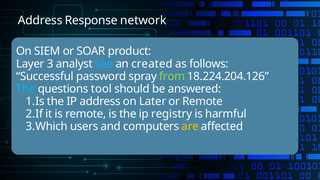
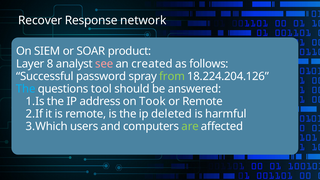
Address: Address -> Recover (40, 20)
3: 3 -> 8 (50, 64)
see colour: light blue -> pink (104, 64)
Later: Later -> Took (153, 101)
registry: registry -> deleted (172, 114)
are colour: yellow -> light green (190, 126)
